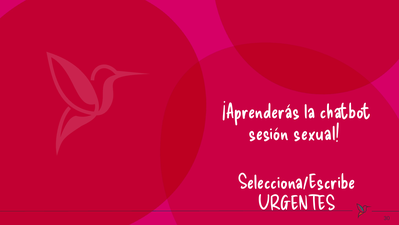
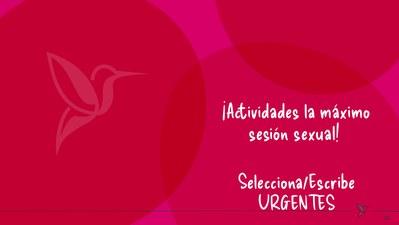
¡Aprenderás: ¡Aprenderás -> ¡Actividades (261, 112)
chatbot: chatbot -> máximo (345, 112)
